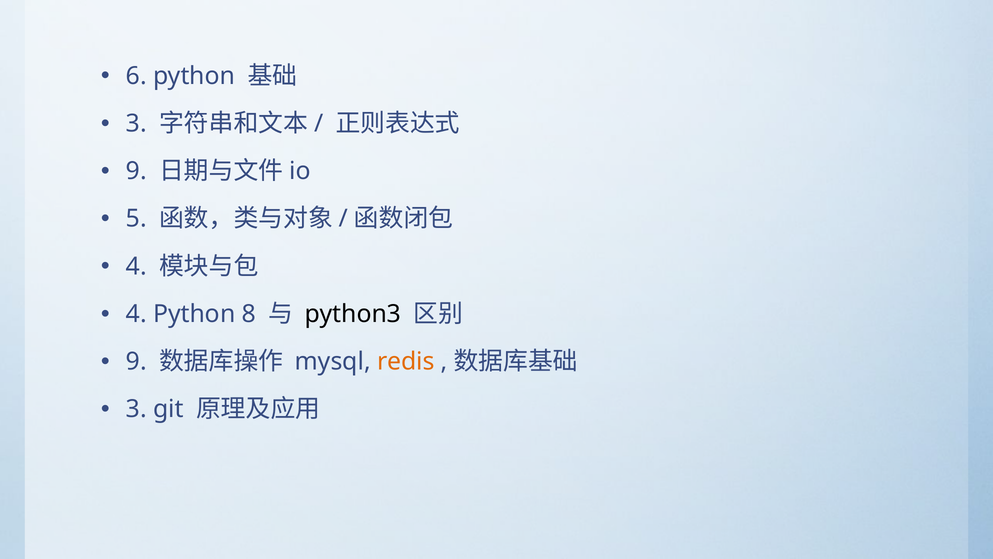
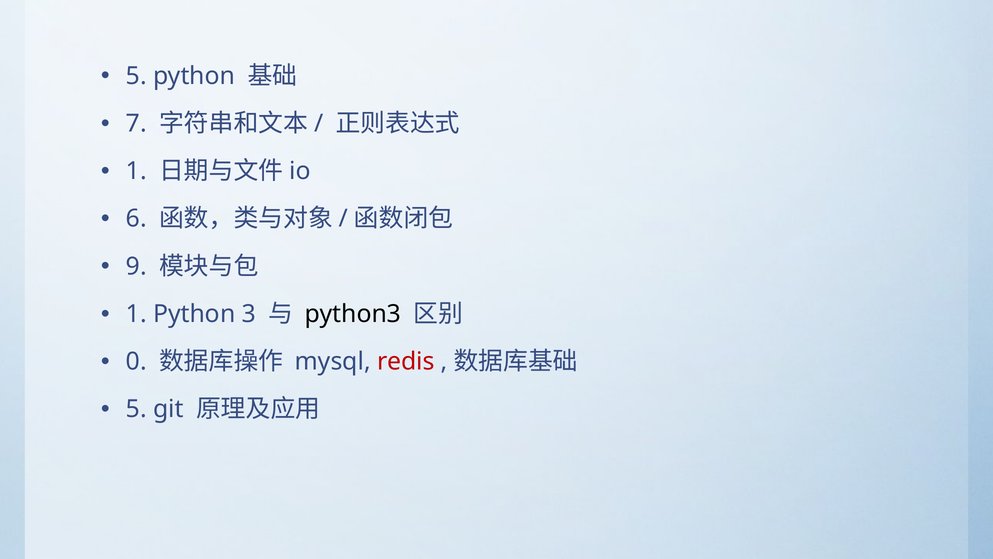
6: 6 -> 5 (136, 76)
3: 3 -> 7 (136, 123)
9: 9 -> 1 (136, 171)
5: 5 -> 6 (136, 219)
4: 4 -> 9 (136, 266)
4: 4 -> 1 (136, 314)
8: 8 -> 3 (249, 314)
9: 9 -> 0 (136, 361)
redis colour: orange -> red (406, 361)
3: 3 -> 5 (136, 409)
